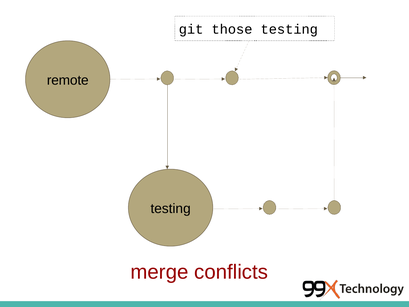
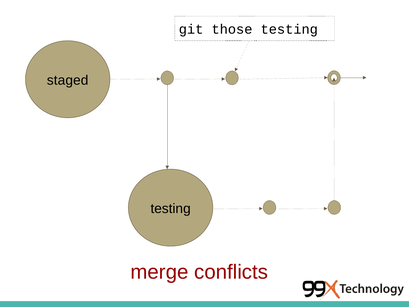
remote: remote -> staged (68, 80)
